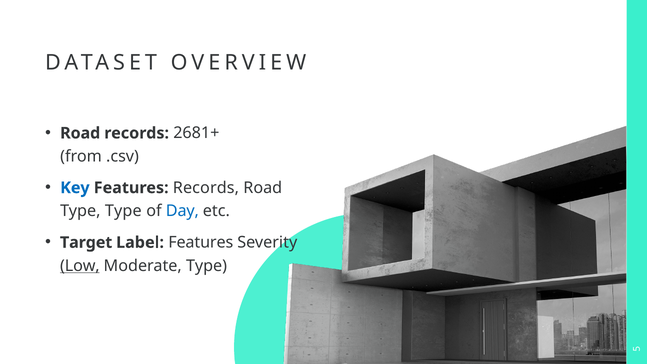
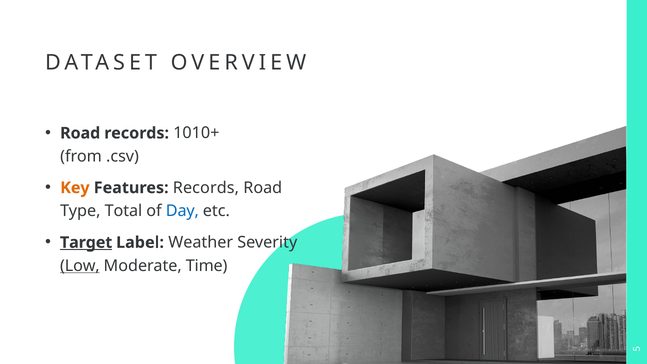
2681+: 2681+ -> 1010+ (196, 133)
Key colour: blue -> orange (75, 188)
Type Type: Type -> Total (123, 211)
Target underline: none -> present (86, 242)
Label Features: Features -> Weather (201, 242)
Moderate Type: Type -> Time (207, 266)
